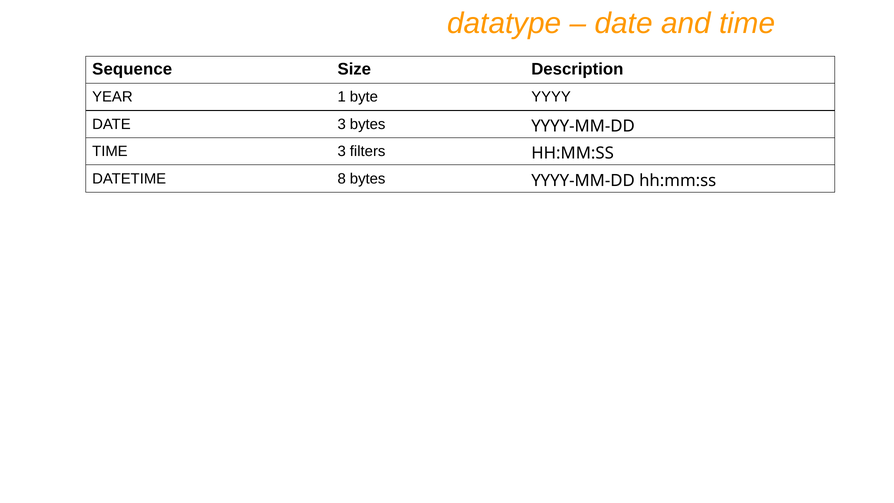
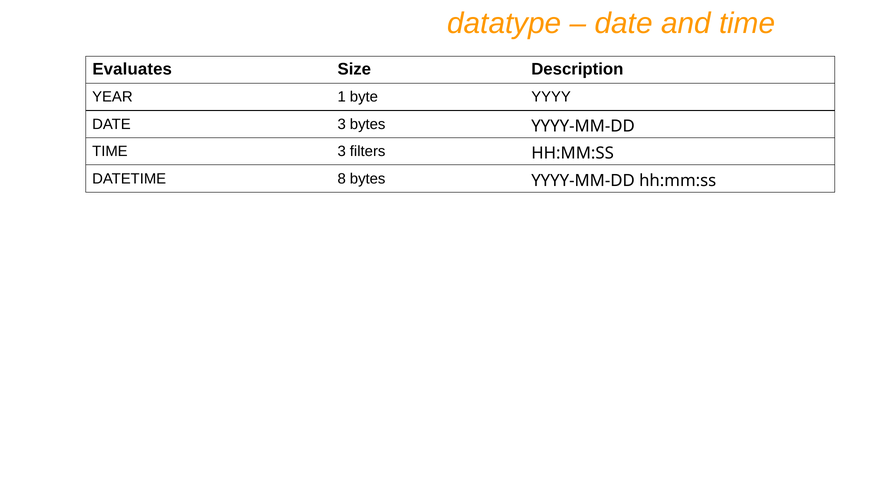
Sequence: Sequence -> Evaluates (132, 69)
